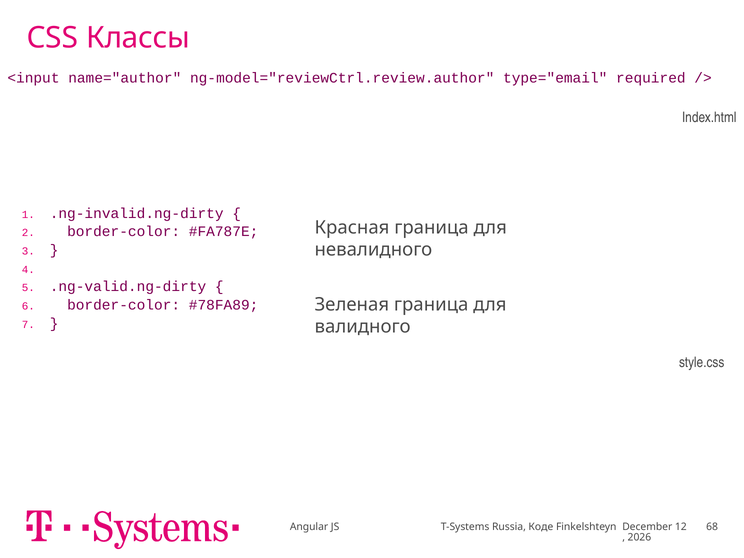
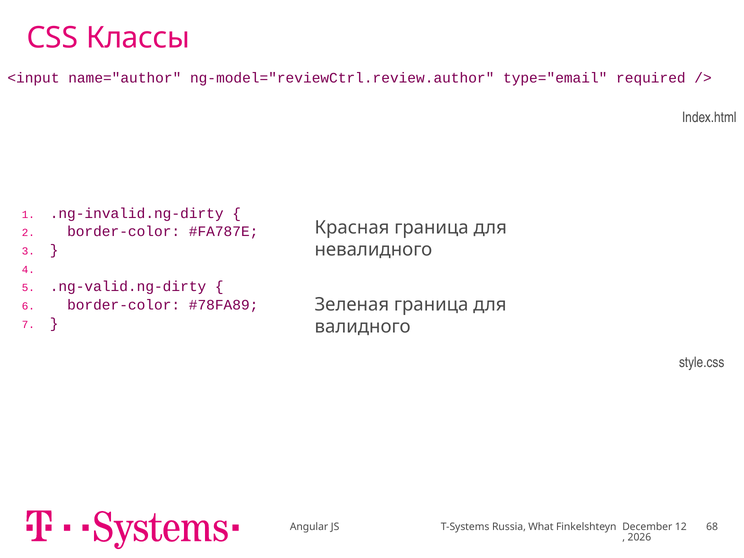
Коде: Коде -> What (541, 527)
